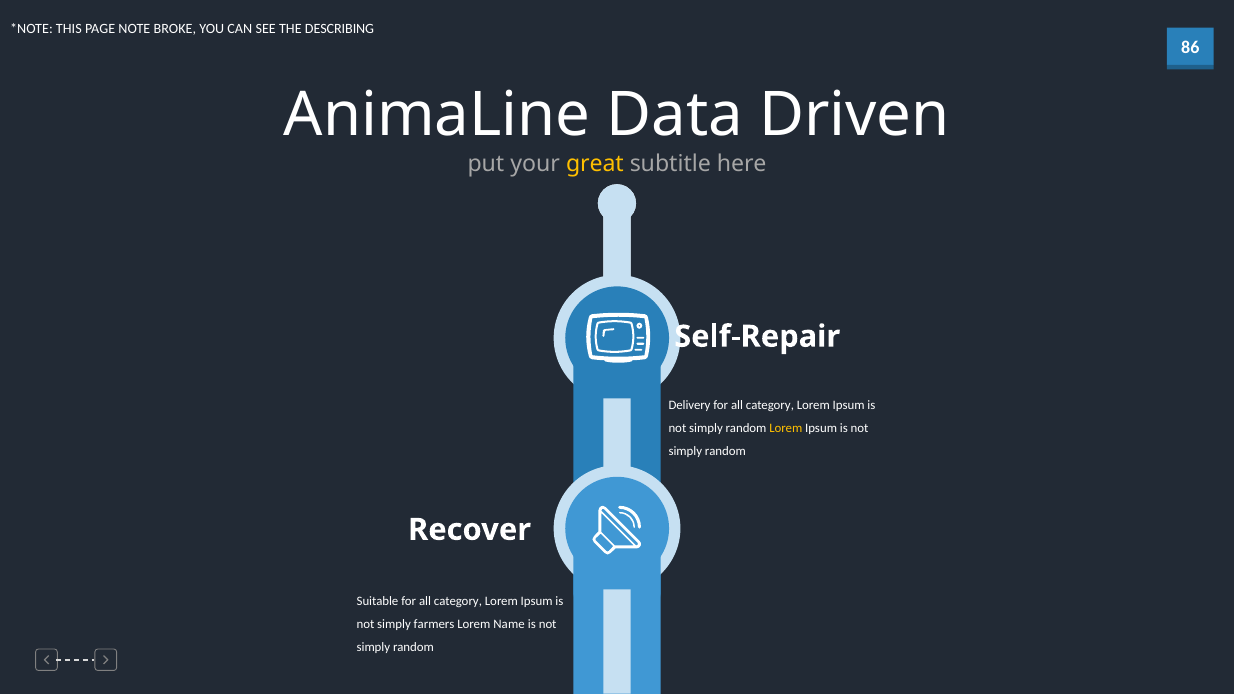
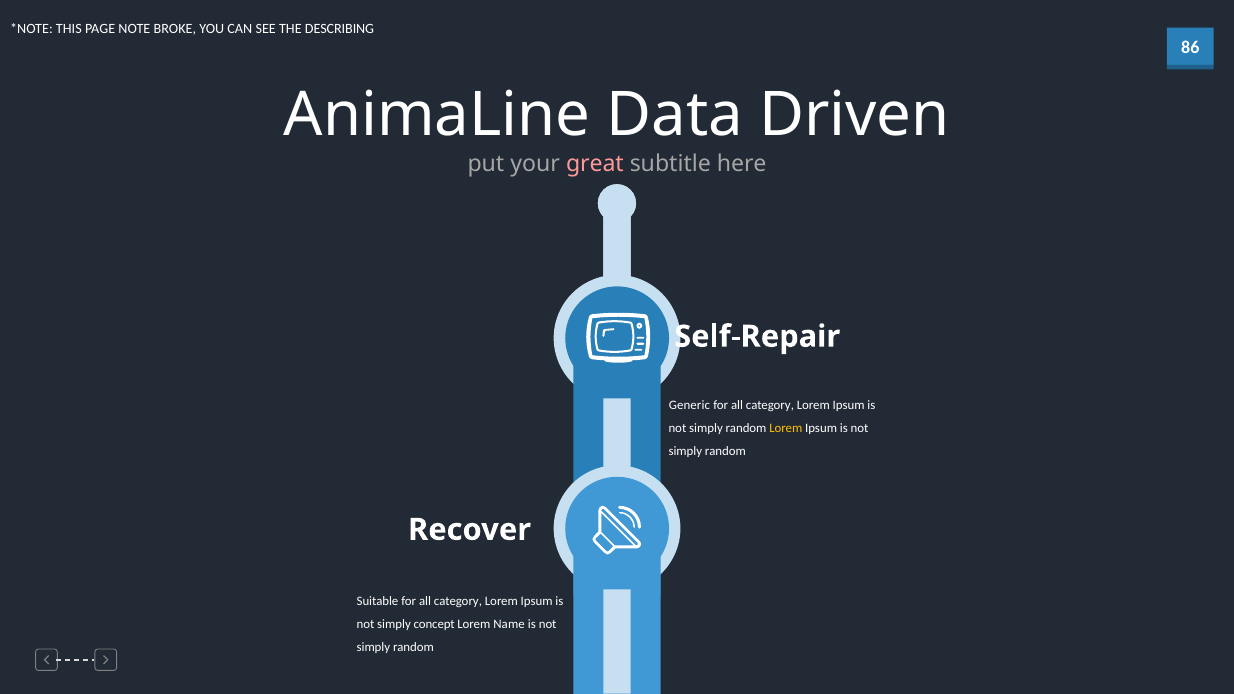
great colour: yellow -> pink (595, 163)
Delivery: Delivery -> Generic (689, 405)
farmers: farmers -> concept (434, 624)
